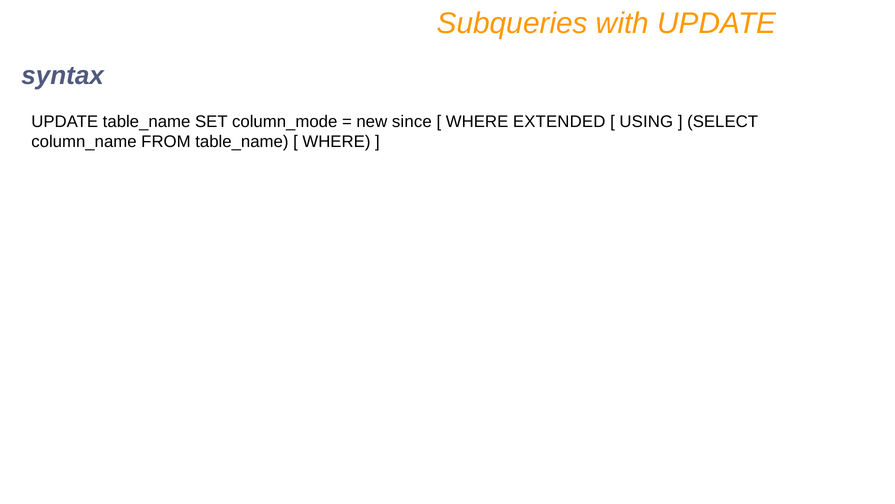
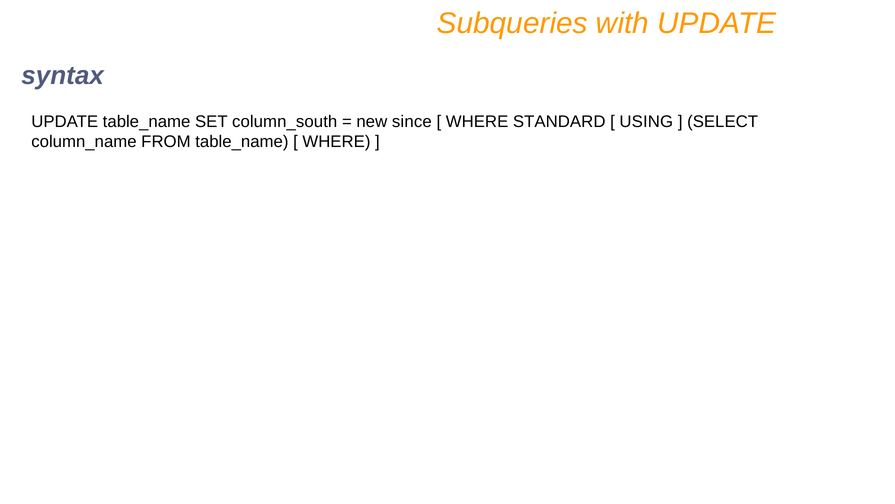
column_mode: column_mode -> column_south (285, 122)
EXTENDED: EXTENDED -> STANDARD (559, 122)
